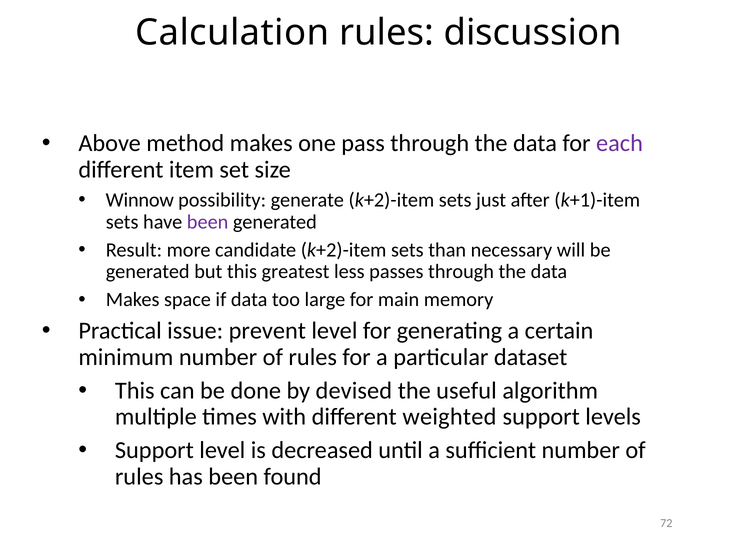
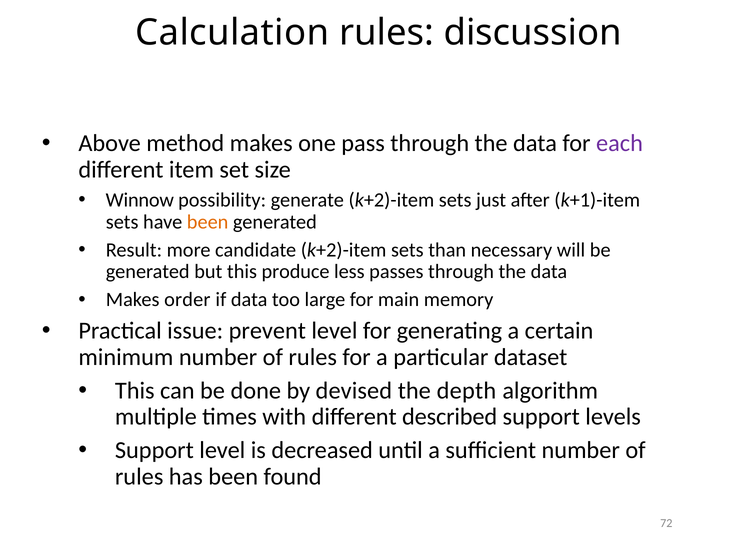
been colour: purple -> orange (208, 222)
greatest: greatest -> produce (296, 271)
space: space -> order (187, 299)
useful: useful -> depth (466, 390)
weighted: weighted -> described (450, 416)
